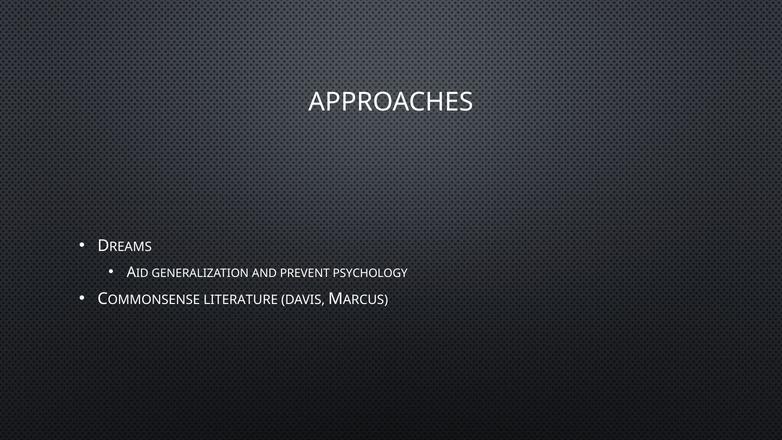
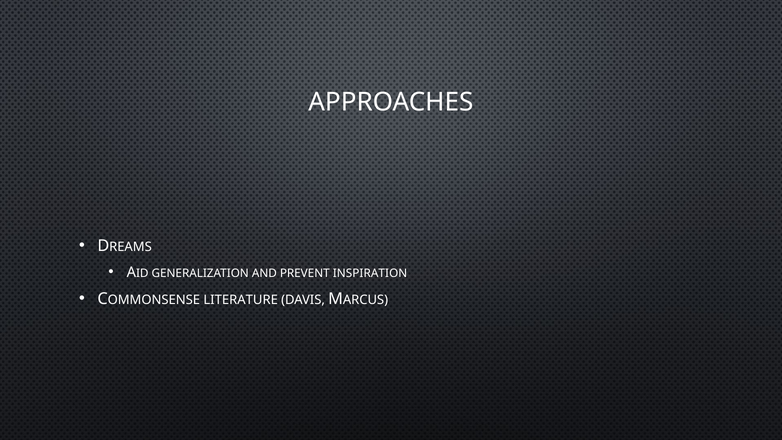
PSYCHOLOGY: PSYCHOLOGY -> INSPIRATION (370, 273)
